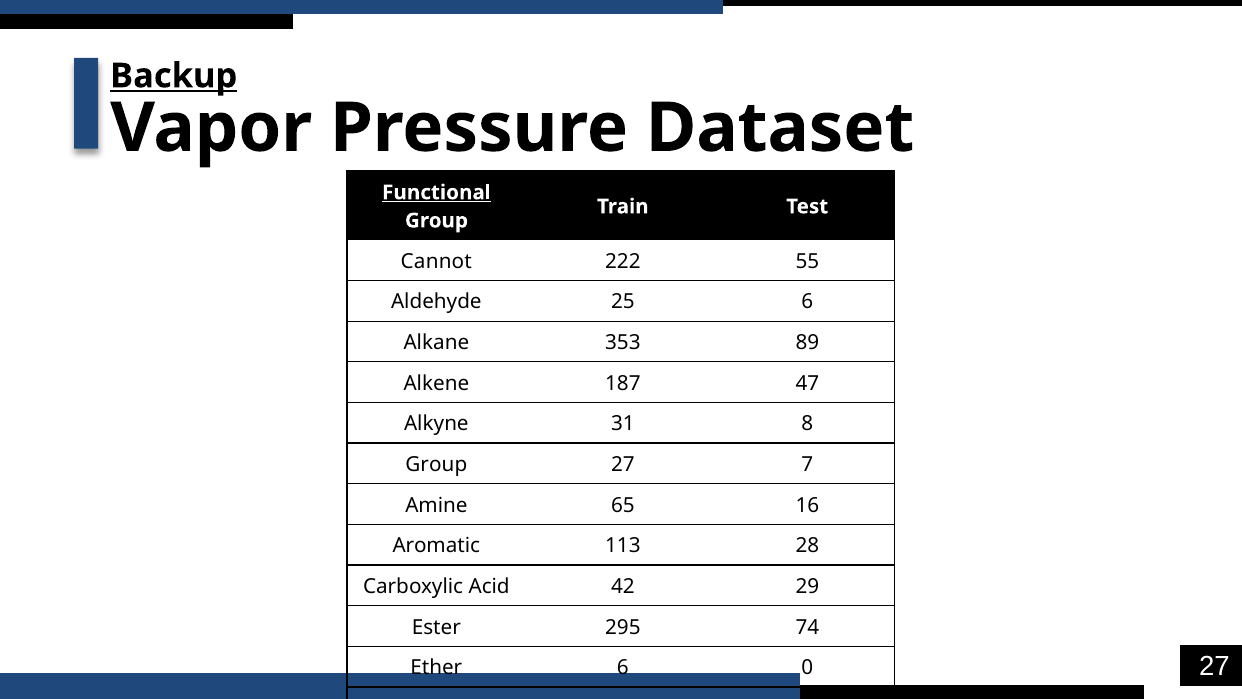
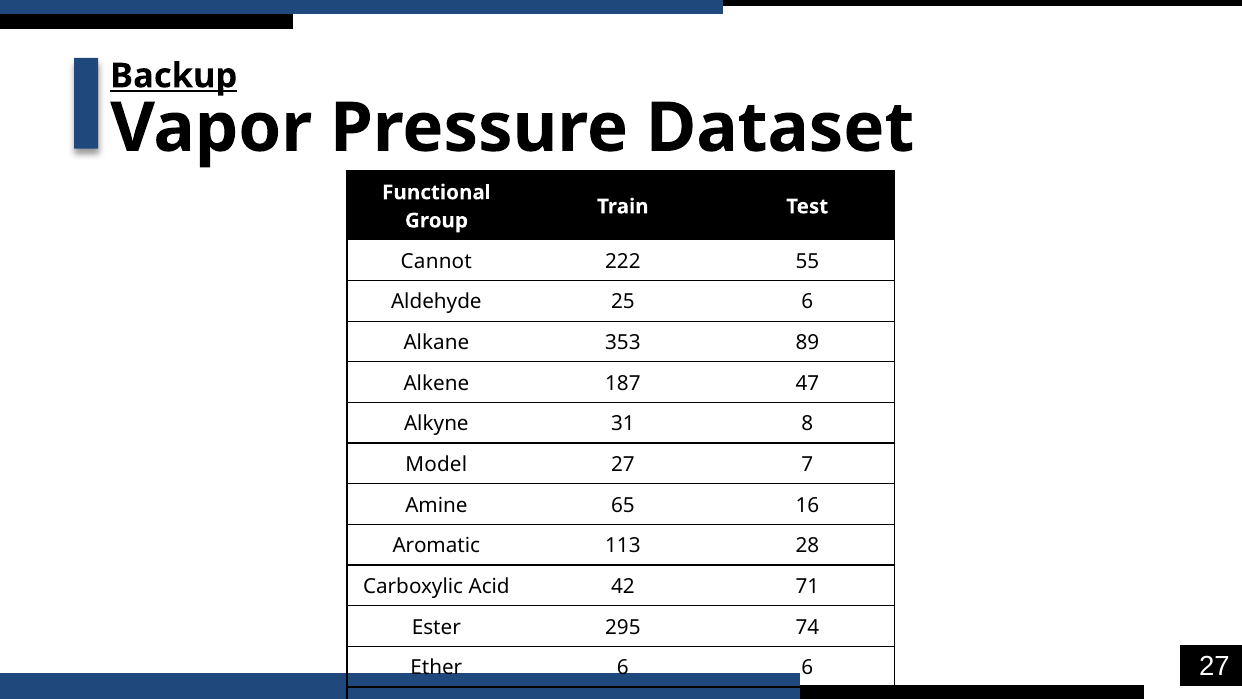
Functional underline: present -> none (437, 192)
Group: Group -> Model (436, 464)
29: 29 -> 71 (807, 586)
6 0: 0 -> 6 (807, 668)
